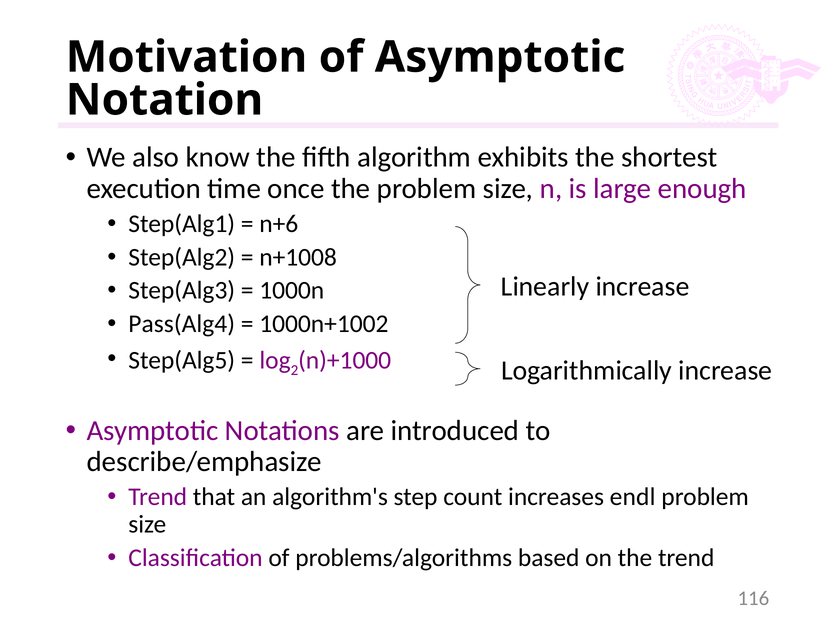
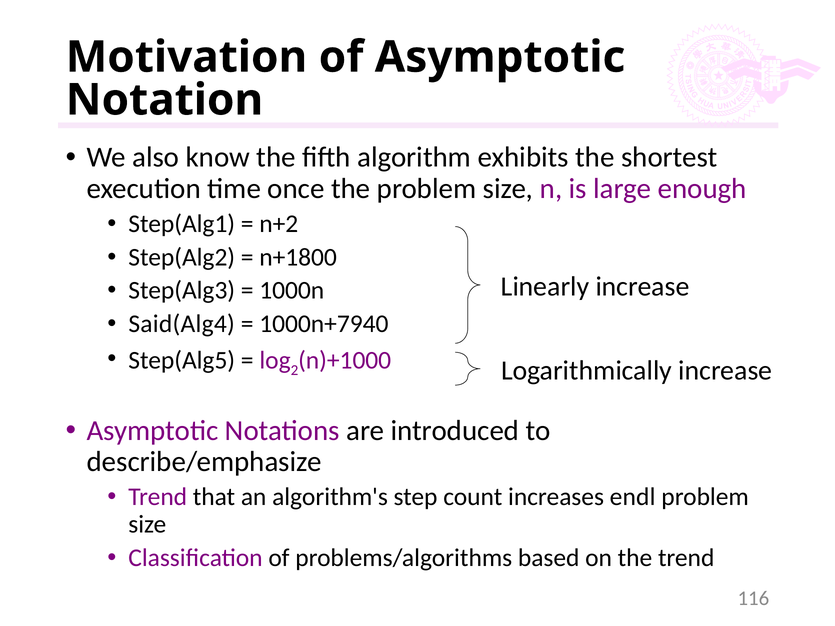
n+6: n+6 -> n+2 (279, 224)
n+1008: n+1008 -> n+1800 (298, 257)
Pass(Alg4: Pass(Alg4 -> Said(Alg4 (182, 324)
1000n+1002: 1000n+1002 -> 1000n+7940 (324, 324)
